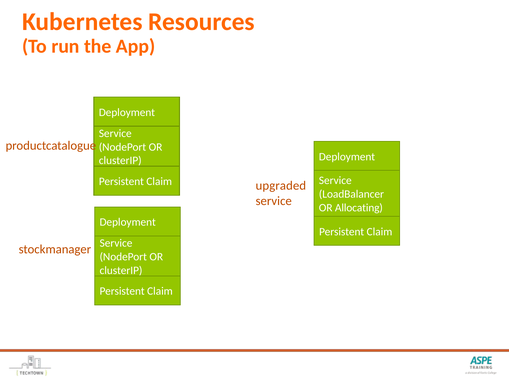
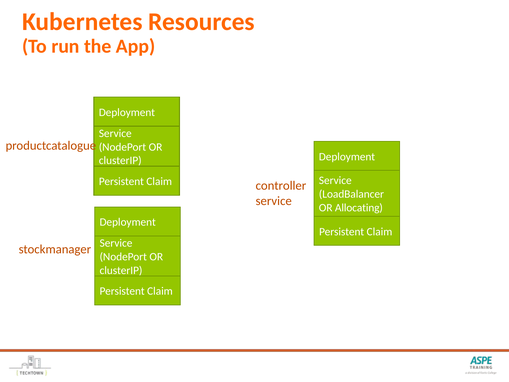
upgraded: upgraded -> controller (281, 186)
